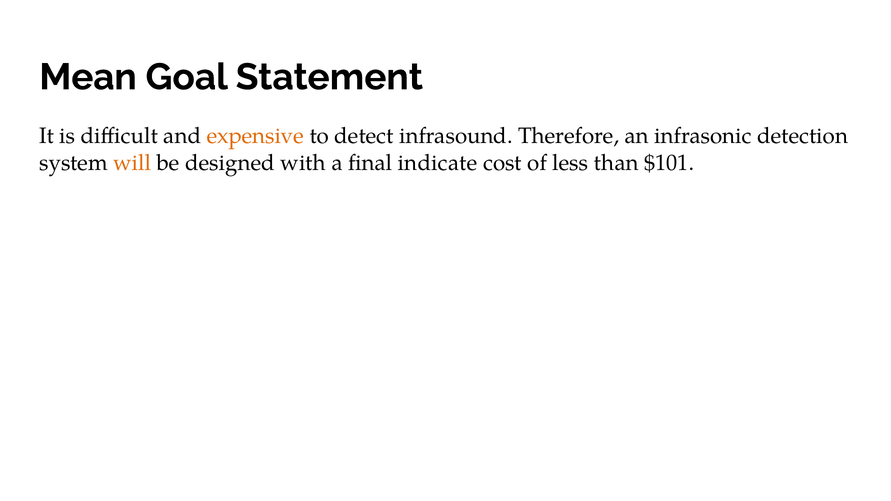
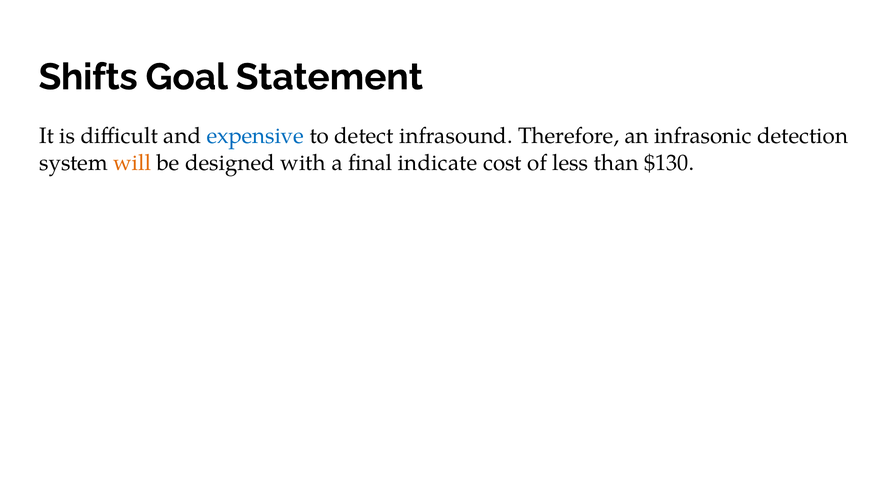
Mean: Mean -> Shifts (88, 77)
expensive colour: orange -> blue (255, 136)
$101: $101 -> $130 (669, 163)
